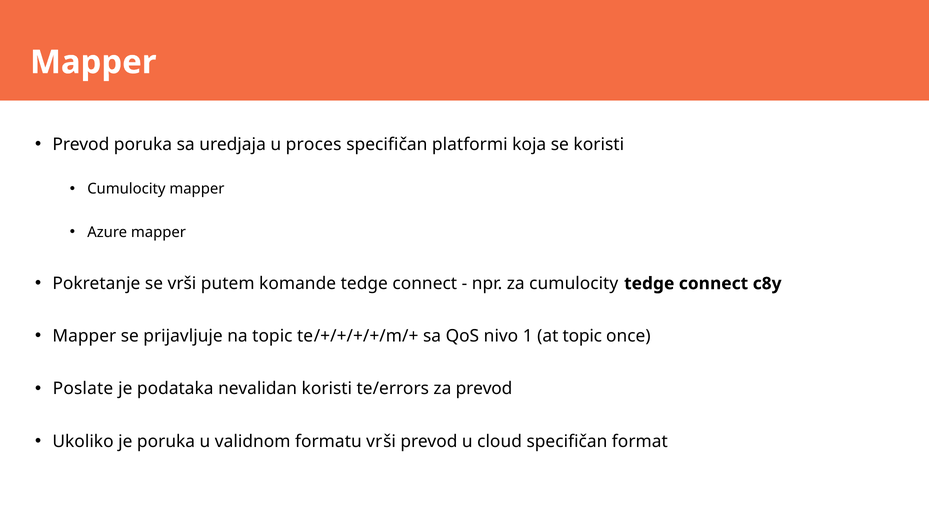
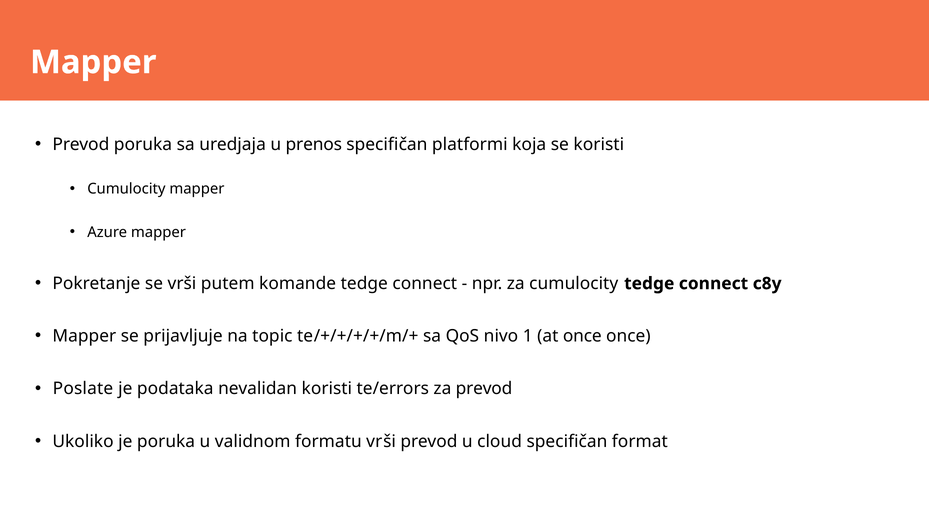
proces: proces -> prenos (314, 144)
at topic: topic -> once (582, 336)
